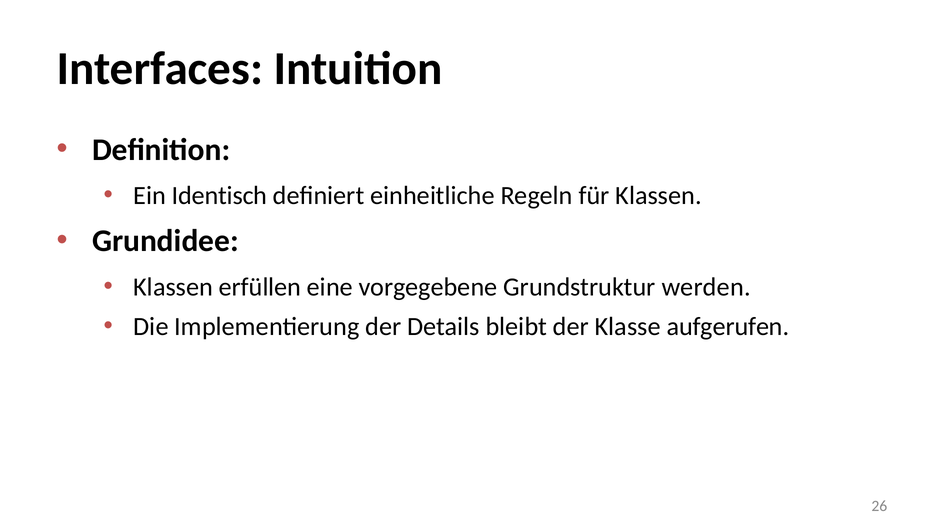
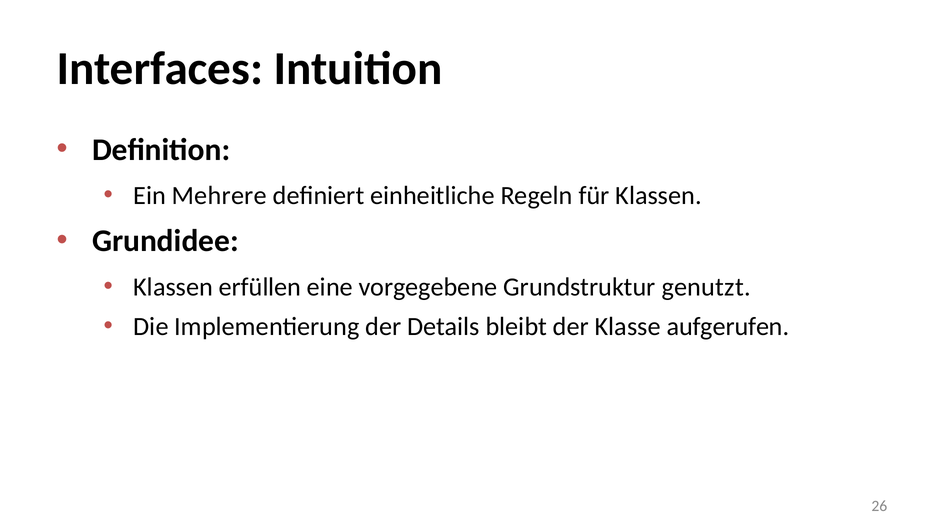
Identisch: Identisch -> Mehrere (219, 196)
werden: werden -> genutzt (706, 287)
